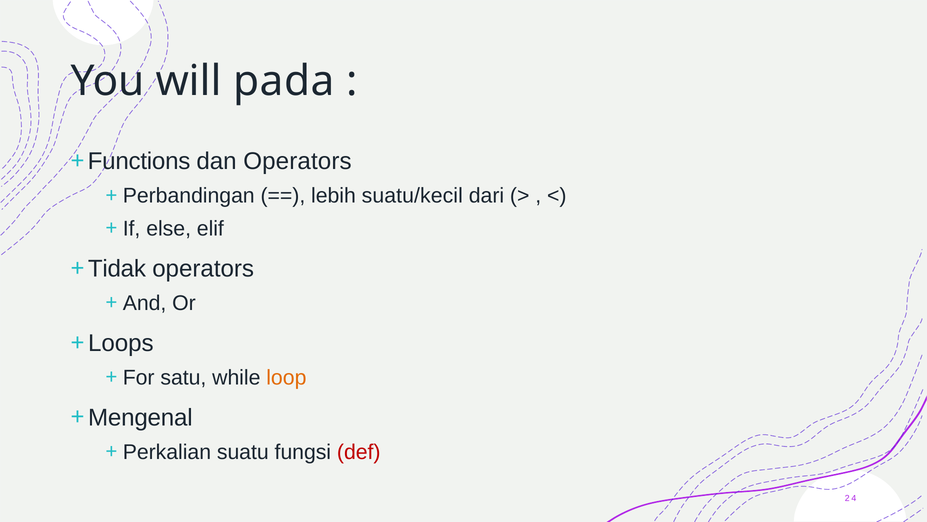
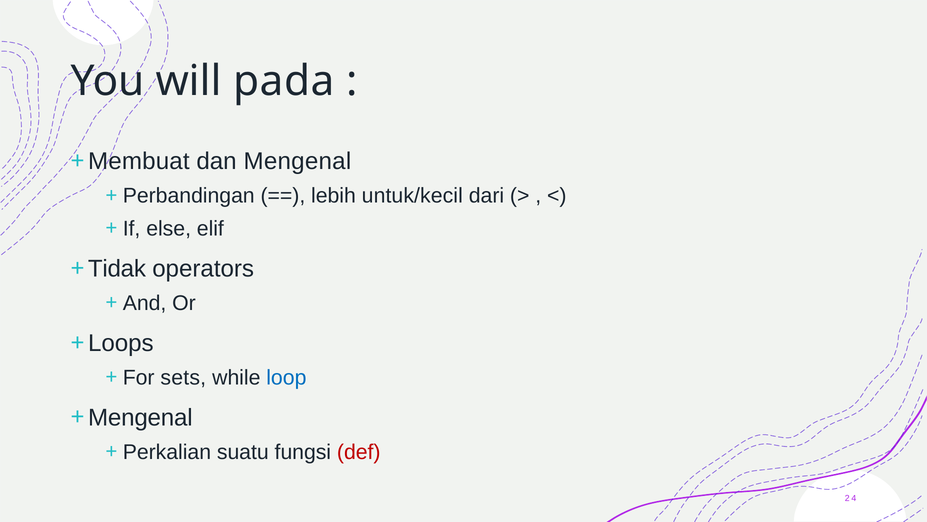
Functions: Functions -> Membuat (139, 161)
dan Operators: Operators -> Mengenal (297, 161)
suatu/kecil: suatu/kecil -> untuk/kecil (412, 196)
satu: satu -> sets (183, 377)
loop colour: orange -> blue (286, 377)
